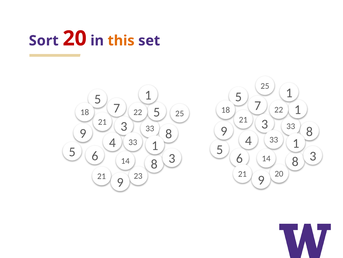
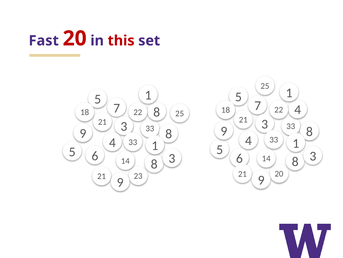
Sort: Sort -> Fast (44, 41)
this colour: orange -> red (121, 41)
18 1: 1 -> 4 (298, 109)
18 5: 5 -> 8 (157, 112)
